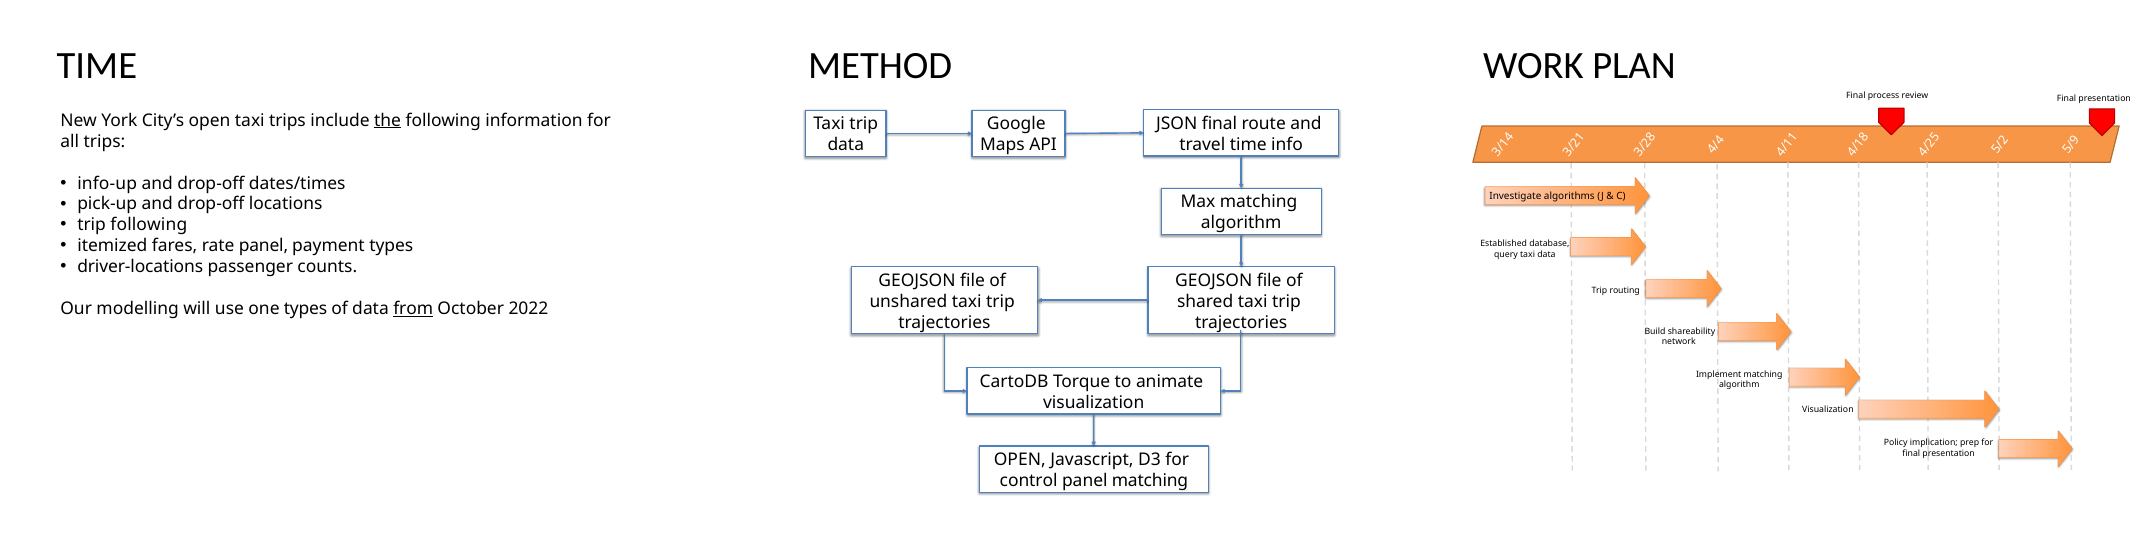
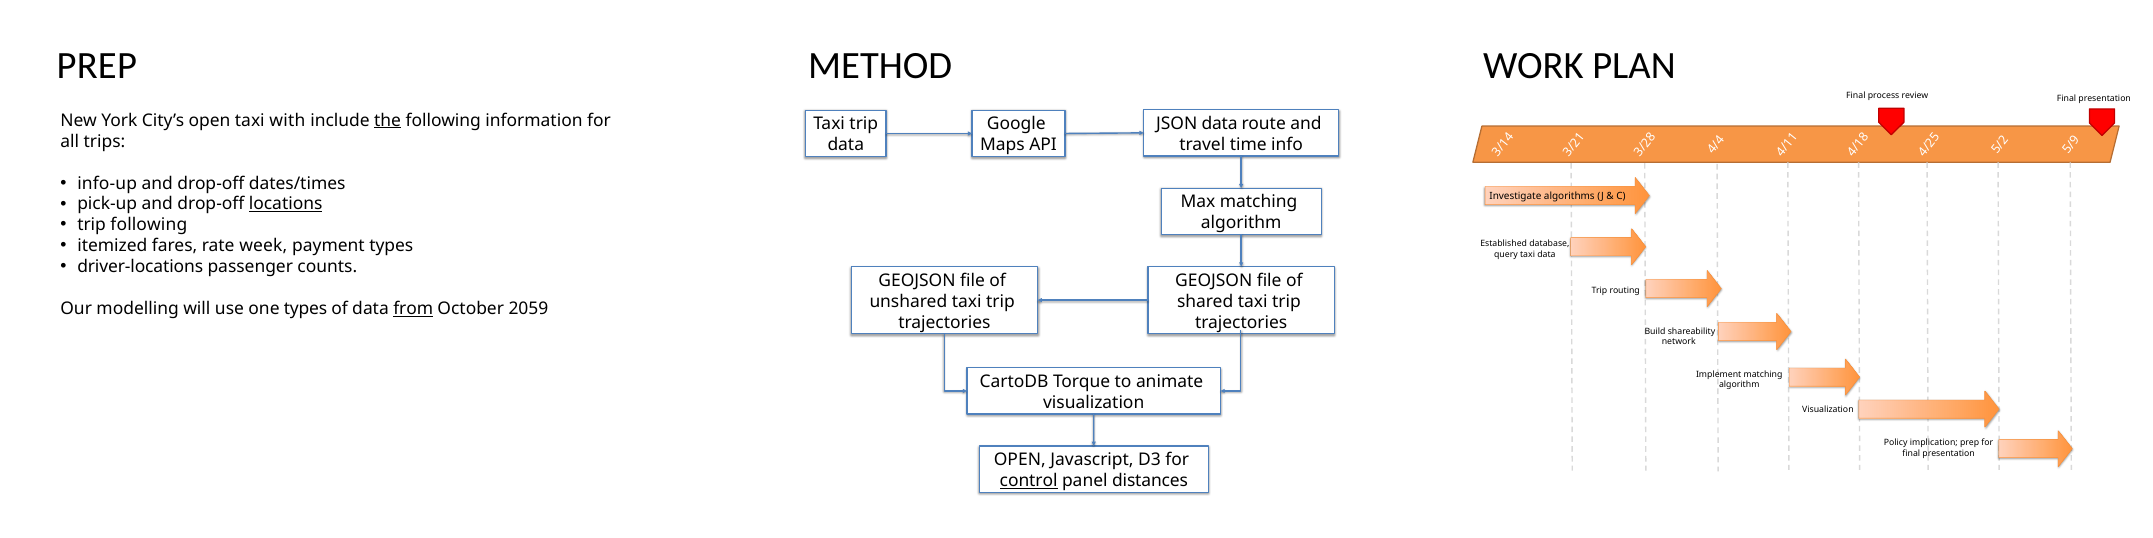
TIME: TIME -> PREP (97, 65)
taxi trips: trips -> with (287, 121)
JSON final: final -> data (1220, 124)
locations underline: none -> present (286, 204)
rate panel: panel -> week (263, 246)
2022: 2022 -> 2059 (528, 309)
control underline: none -> present (1029, 481)
panel matching: matching -> distances (1150, 481)
